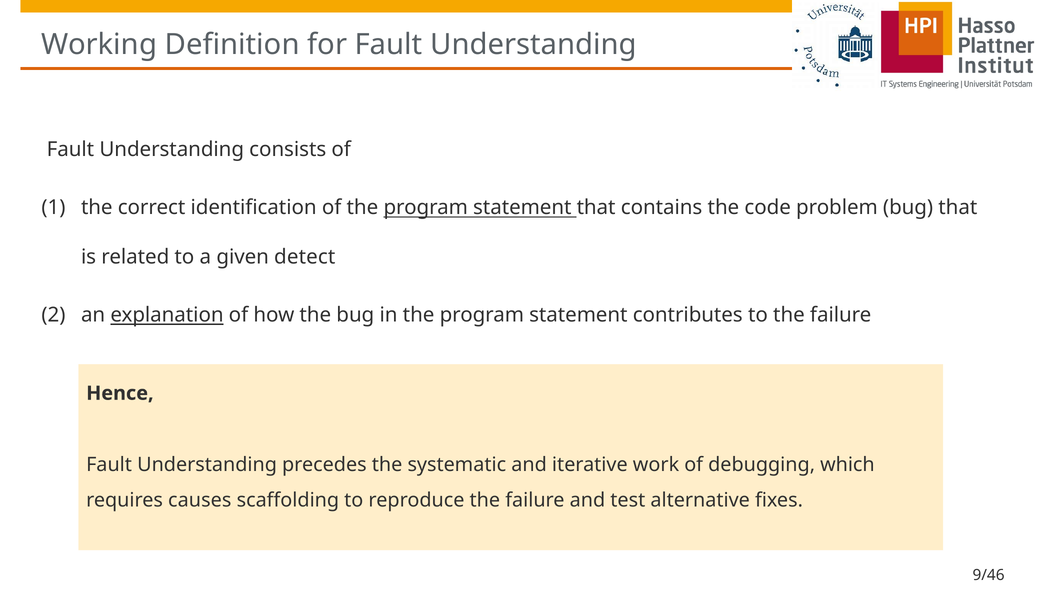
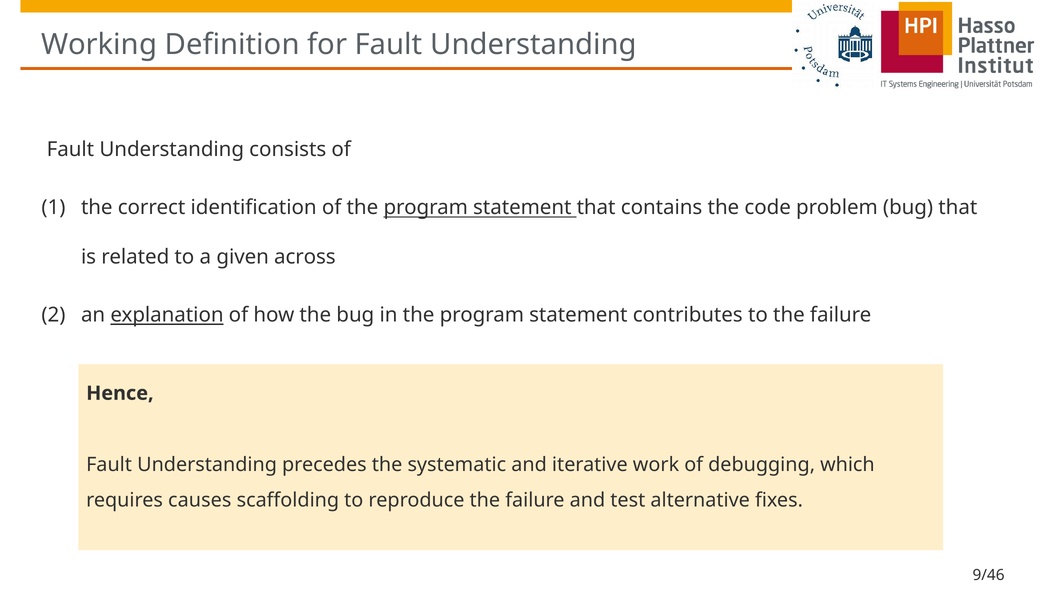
detect: detect -> across (305, 257)
